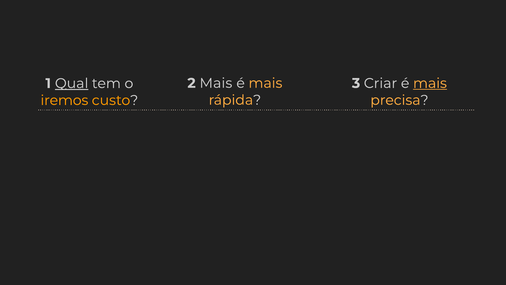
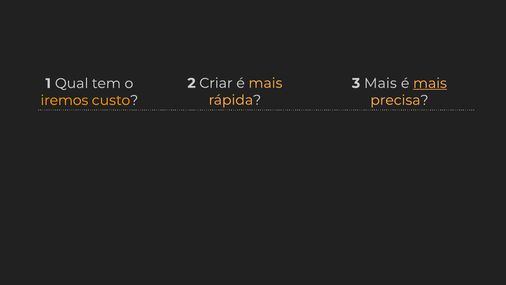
2 Mais: Mais -> Criar (216, 83)
3 Criar: Criar -> Mais (380, 83)
Qual underline: present -> none (72, 83)
